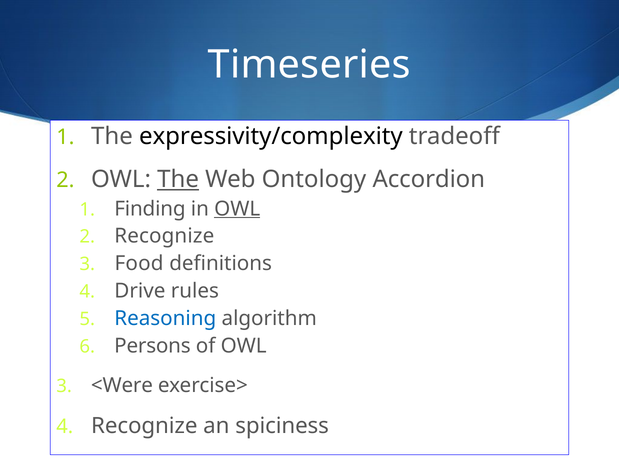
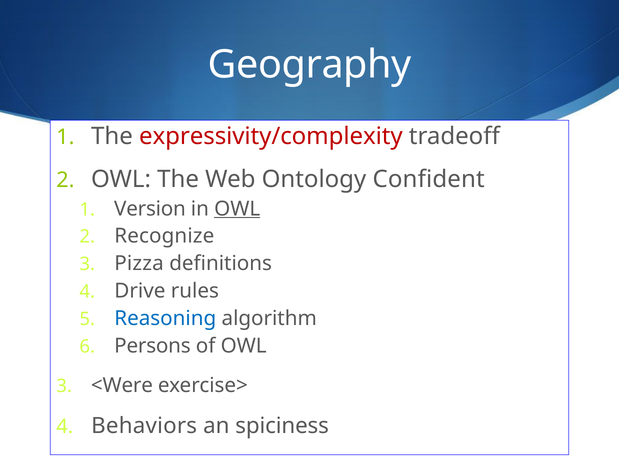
Timeseries: Timeseries -> Geography (310, 65)
expressivity/complexity colour: black -> red (271, 136)
The underline: present -> none (178, 180)
Accordion: Accordion -> Confident (429, 180)
Finding: Finding -> Version (150, 209)
Food: Food -> Pizza (139, 264)
Recognize: Recognize -> Behaviors (144, 426)
